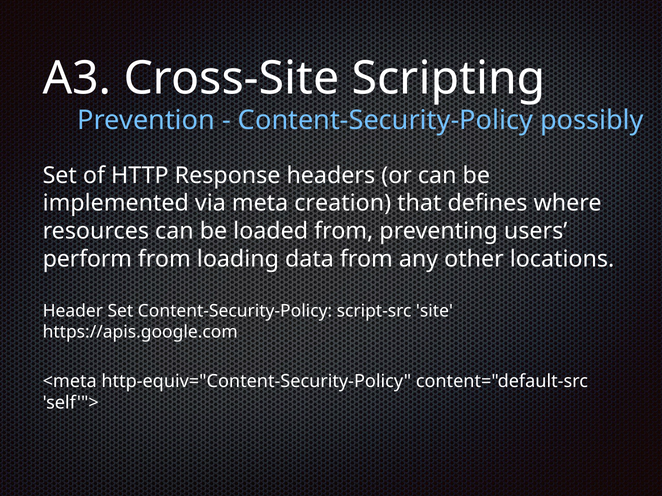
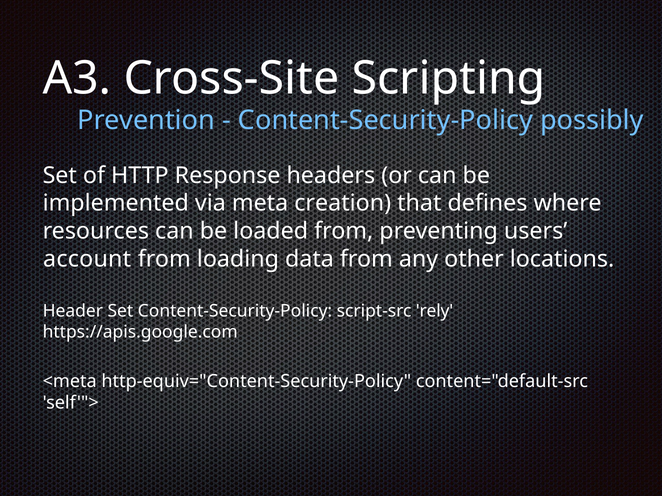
perform: perform -> account (87, 259)
site: site -> rely (435, 311)
